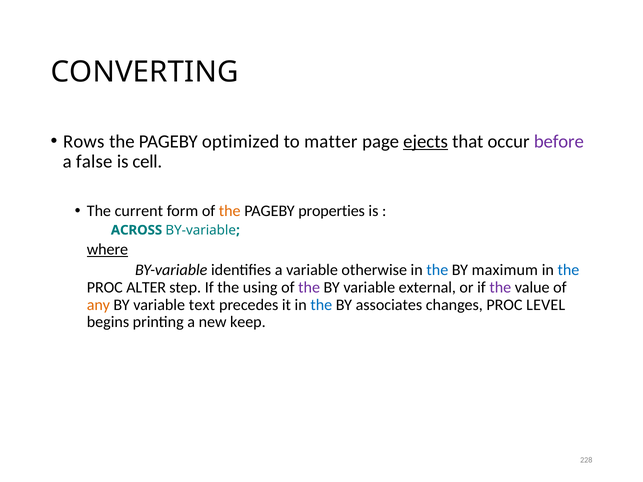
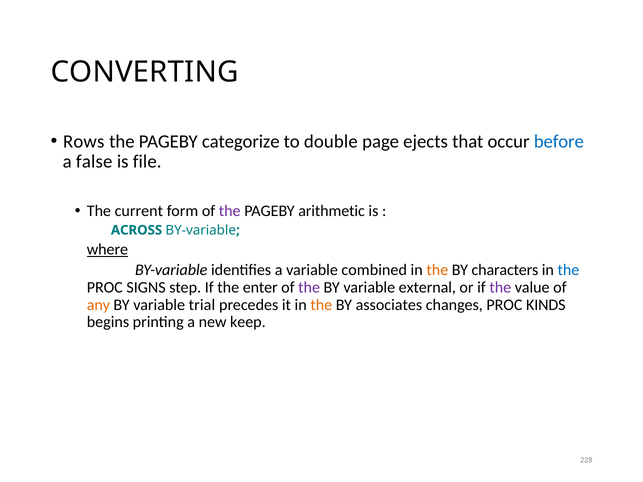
optimized: optimized -> categorize (241, 142)
matter: matter -> double (331, 142)
ejects underline: present -> none (426, 142)
before colour: purple -> blue (559, 142)
cell: cell -> file (147, 162)
the colour: orange -> purple (230, 211)
properties: properties -> arithmetic (332, 211)
otherwise: otherwise -> combined (374, 270)
the colour: blue -> orange (437, 270)
maximum: maximum -> characters (505, 270)
ALTER: ALTER -> SIGNS (146, 288)
using: using -> enter (260, 288)
text: text -> trial (202, 305)
the colour: blue -> orange (321, 305)
LEVEL: LEVEL -> KINDS (546, 305)
